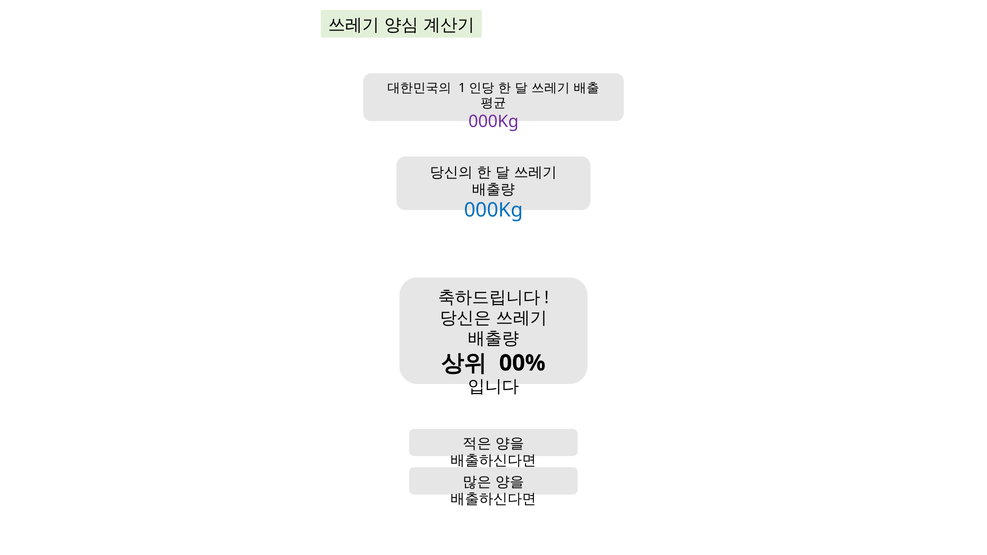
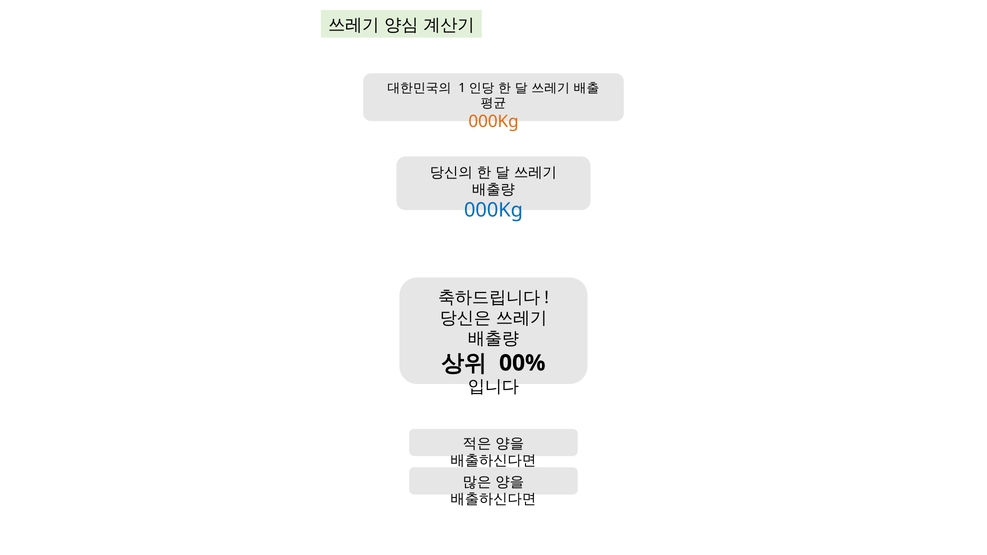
000Kg colour: purple -> orange (494, 121)
